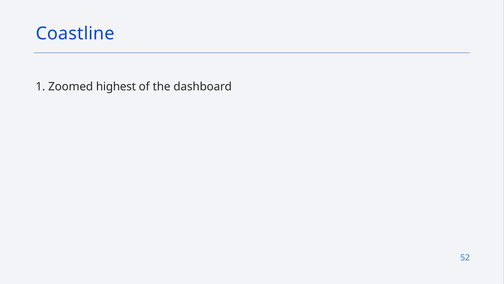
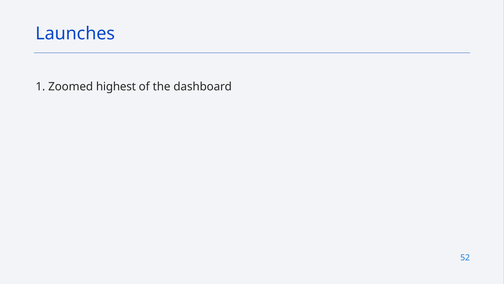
Coastline: Coastline -> Launches (75, 34)
